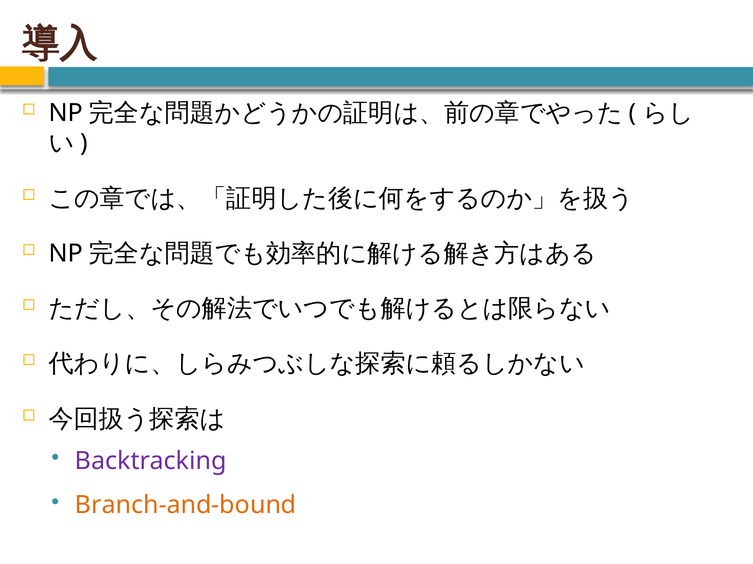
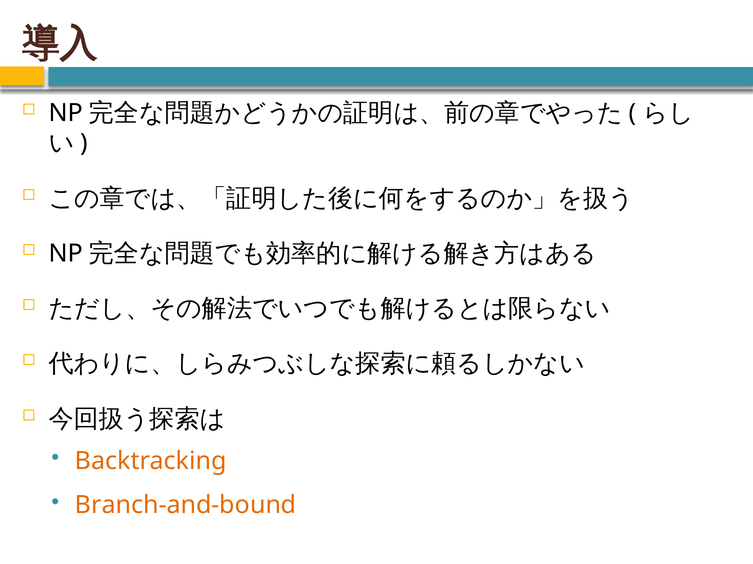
Backtracking colour: purple -> orange (151, 462)
